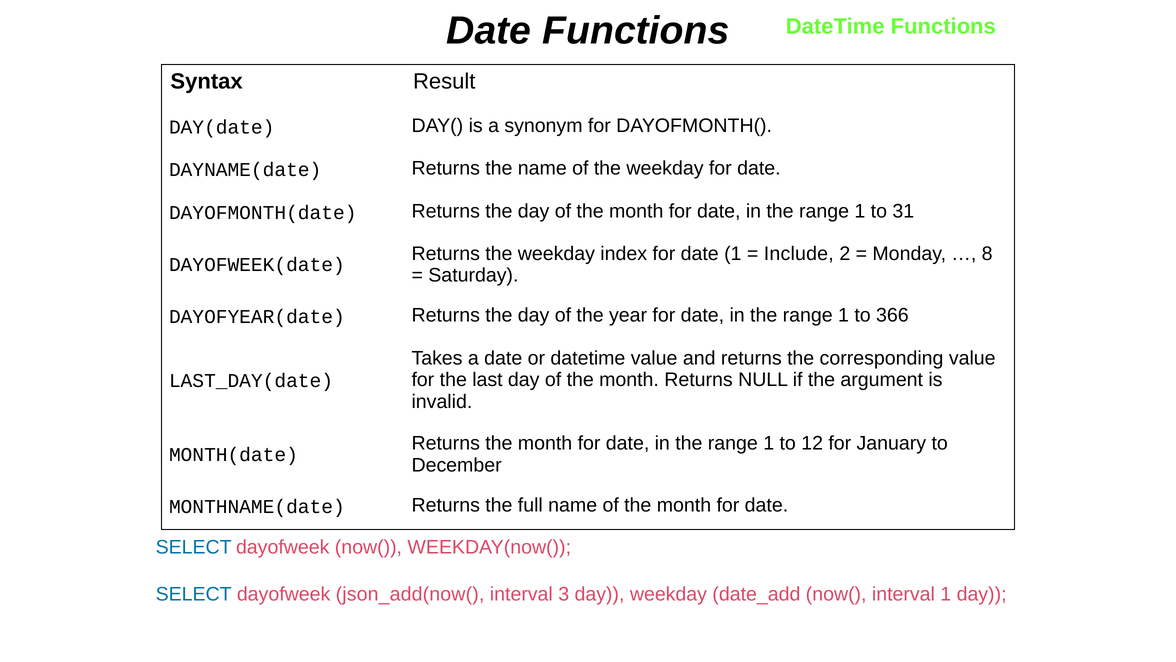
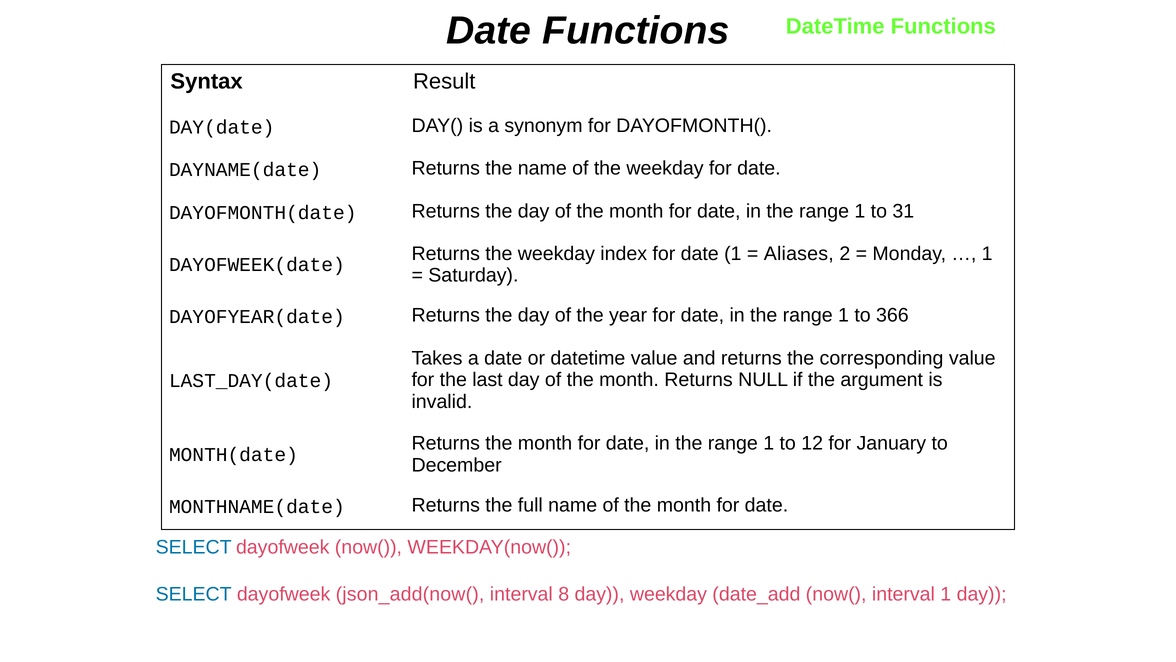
Include: Include -> Aliases (799, 254)
8: 8 -> 1 (987, 254)
3: 3 -> 8 (564, 594)
